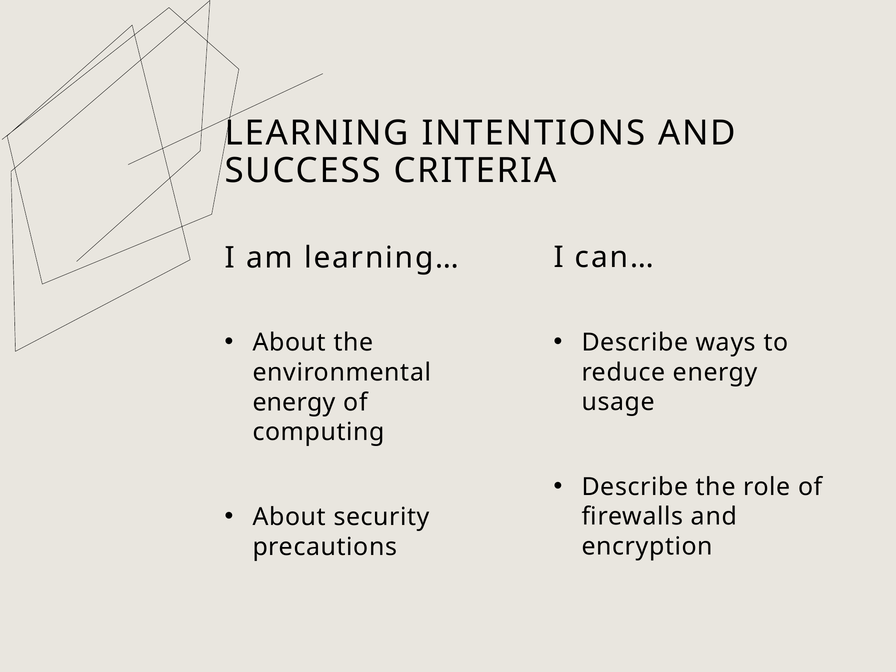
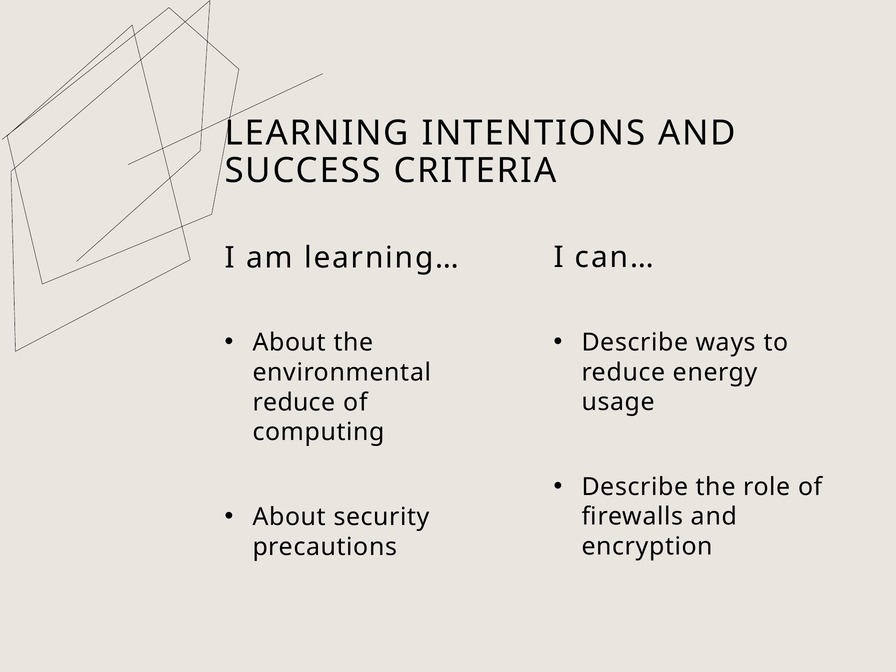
energy: energy -> reduce (294, 402)
